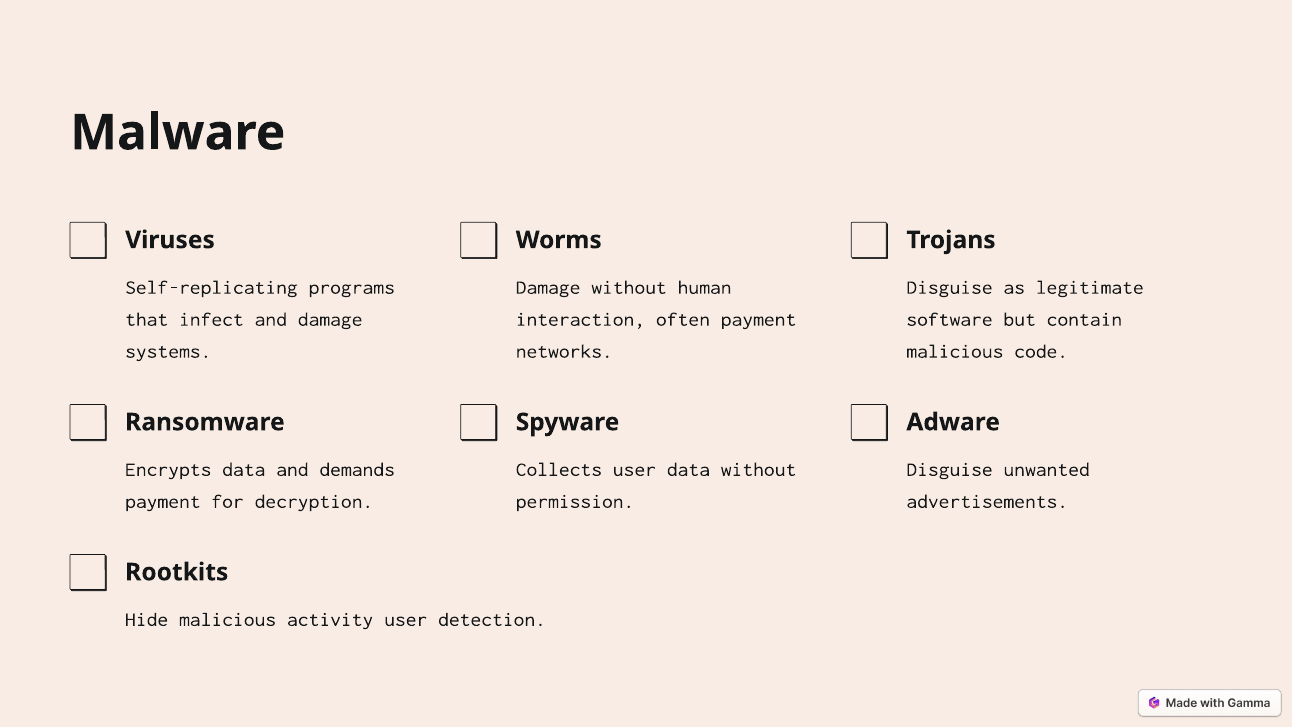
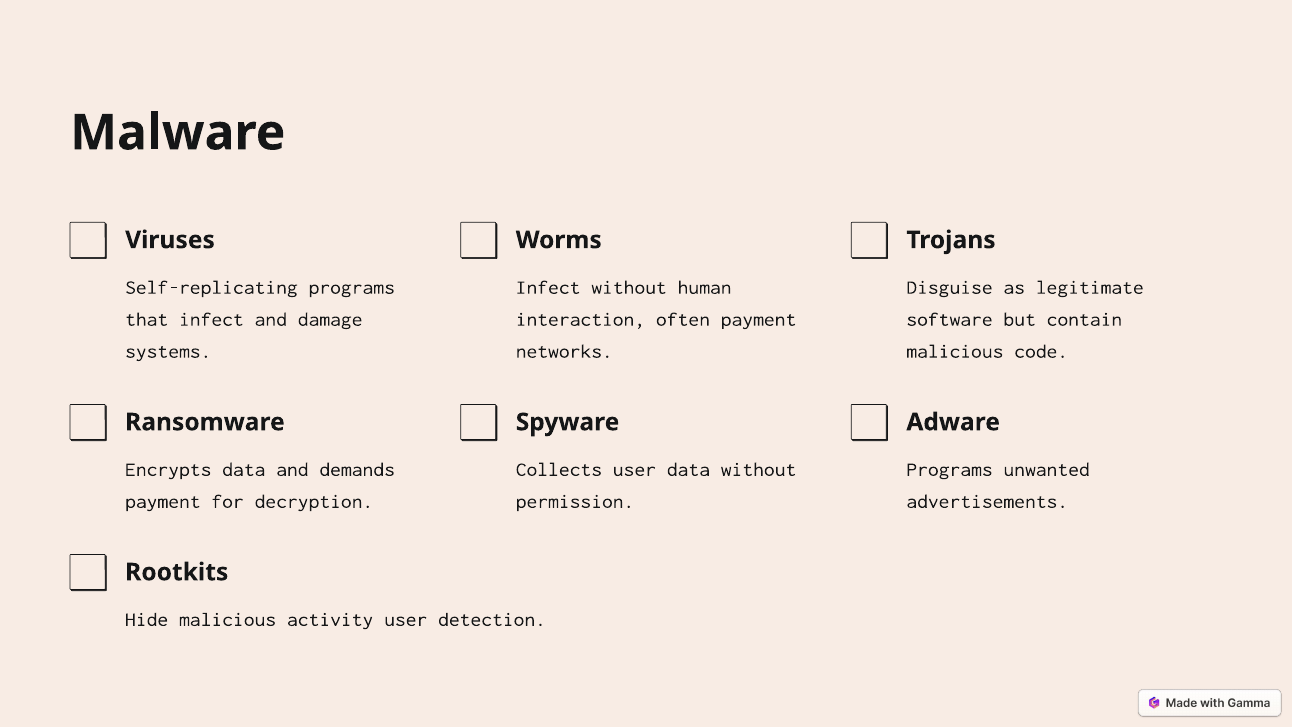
Damage: Damage -> Infect (548, 287)
Disguise: Disguise -> Programs (950, 469)
